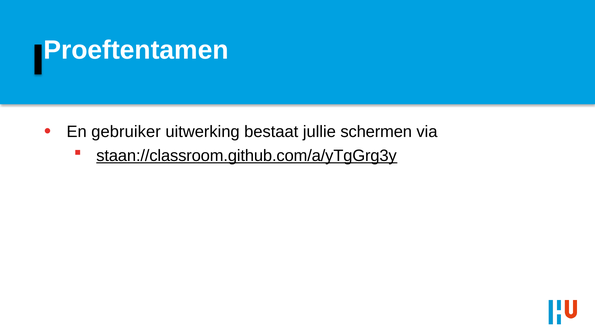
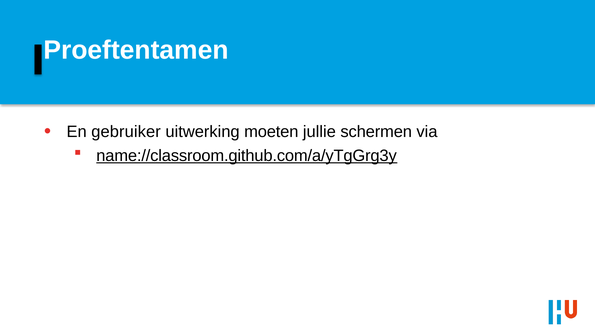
bestaat: bestaat -> moeten (271, 132)
staan://classroom.github.com/a/yTgGrg3y: staan://classroom.github.com/a/yTgGrg3y -> name://classroom.github.com/a/yTgGrg3y (247, 155)
